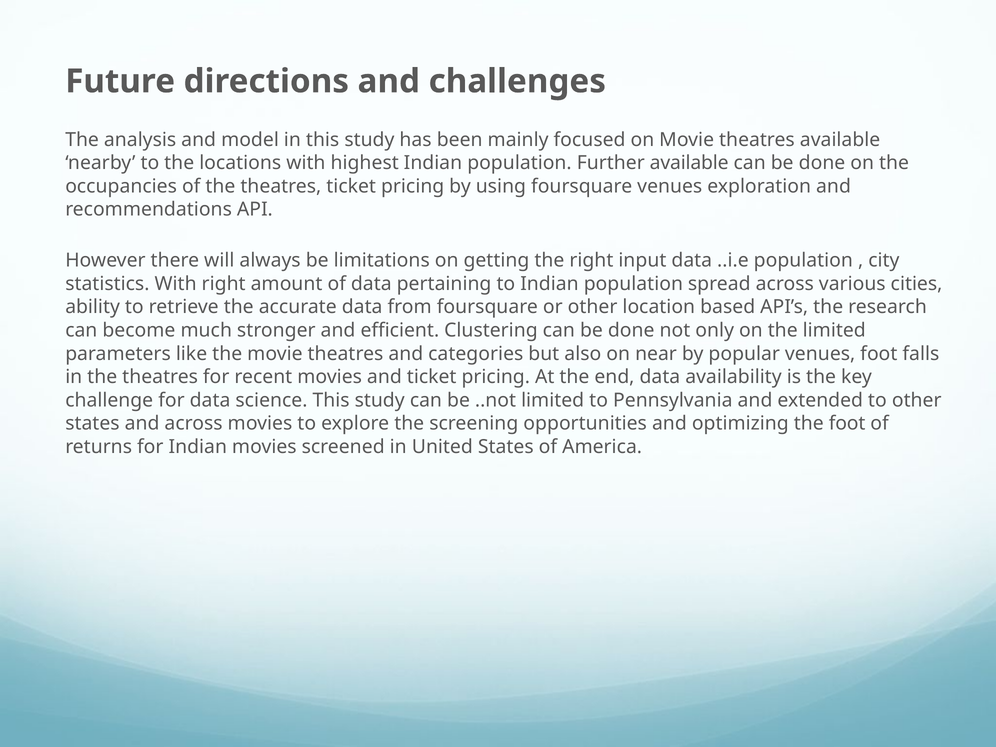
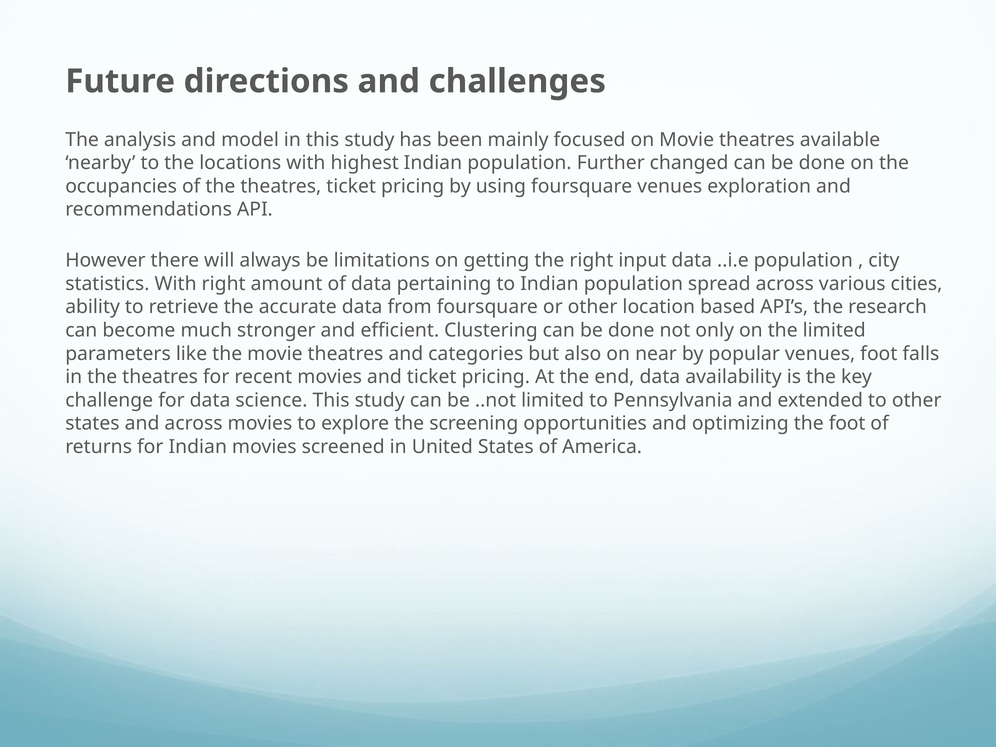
Further available: available -> changed (689, 163)
